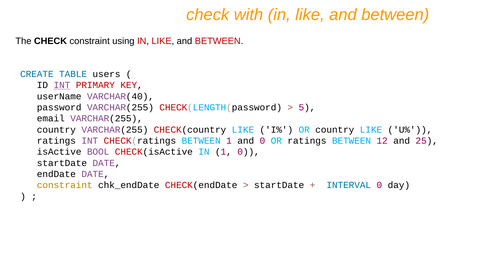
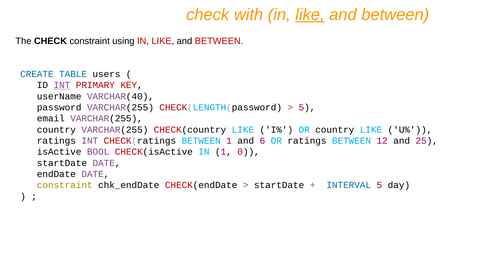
like underline: none -> present (310, 15)
and 0: 0 -> 6 (262, 141)
INTERVAL 0: 0 -> 5 (379, 186)
